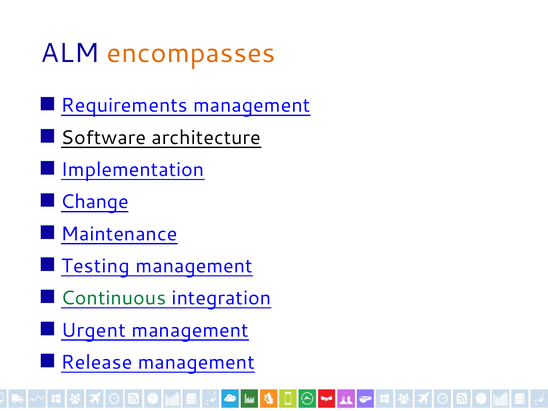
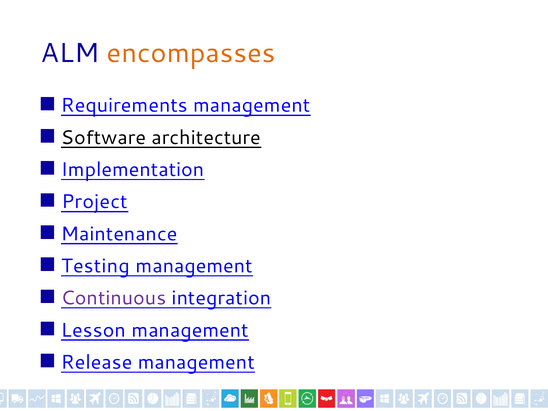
Change: Change -> Project (95, 202)
Continuous colour: green -> purple (114, 298)
Urgent: Urgent -> Lesson (93, 330)
